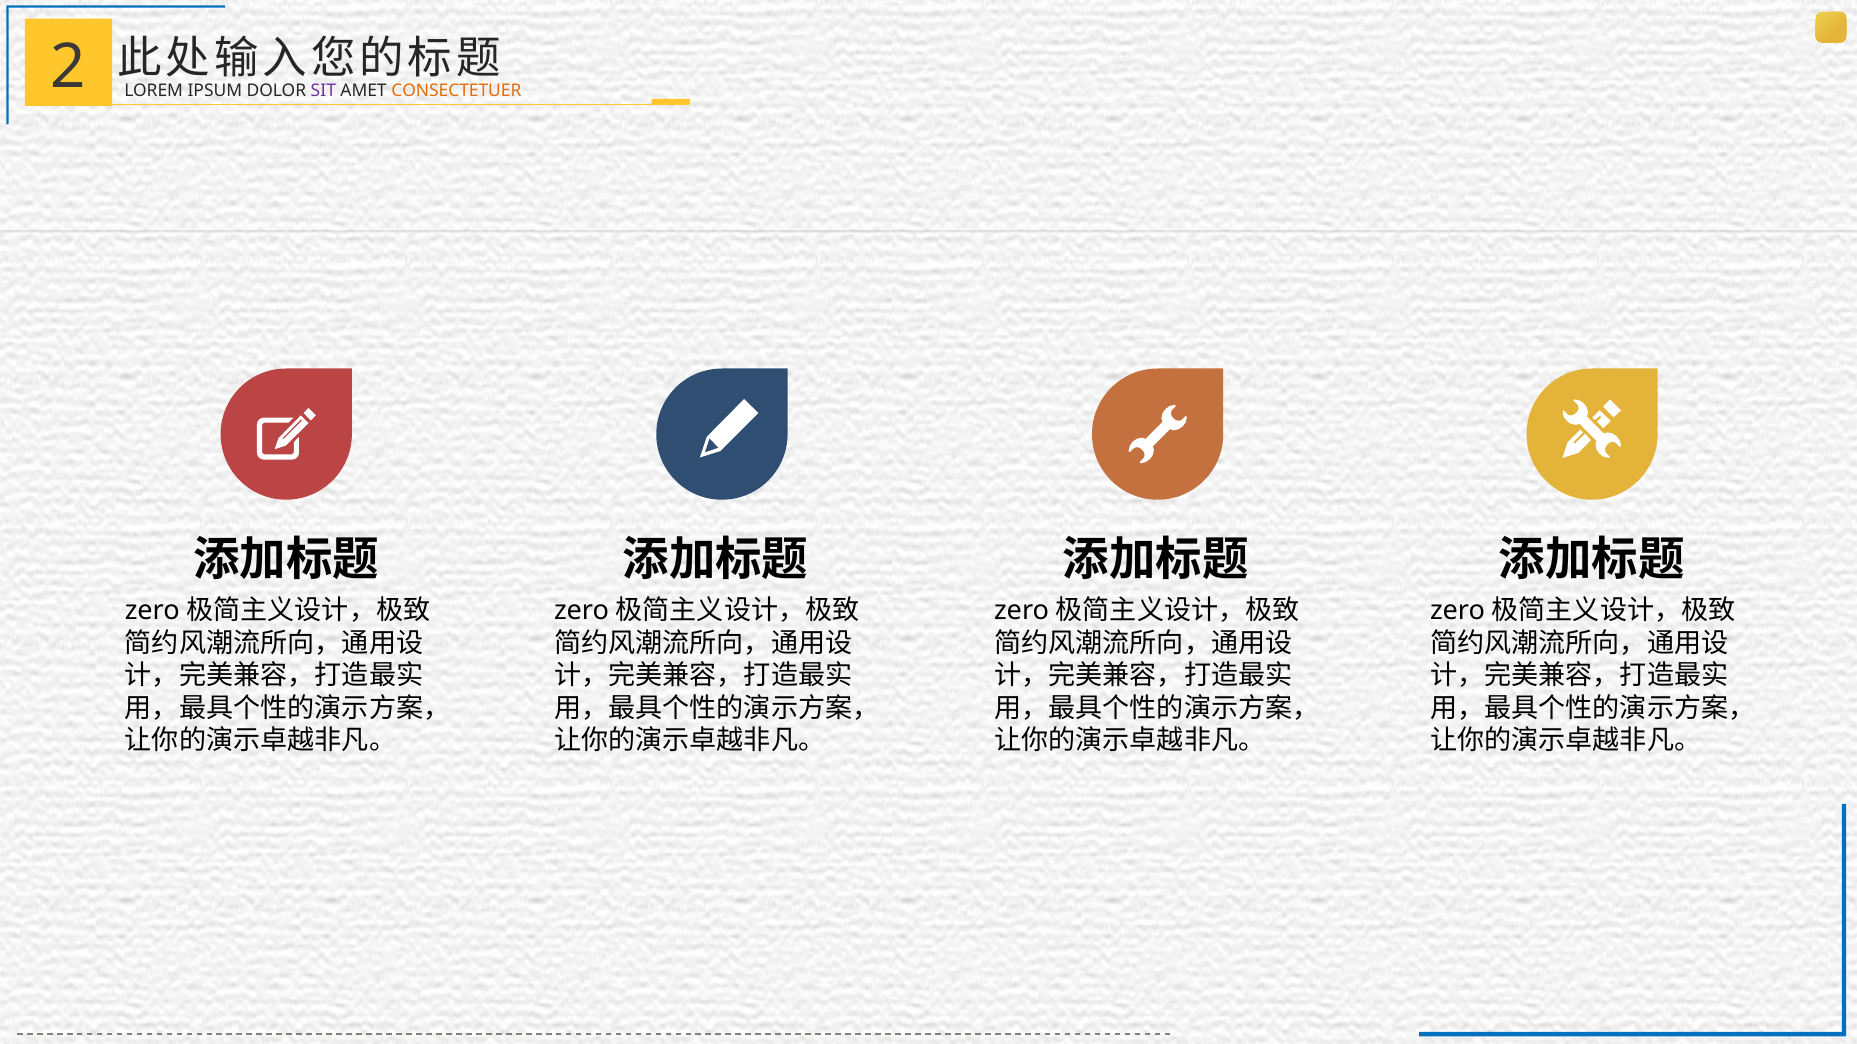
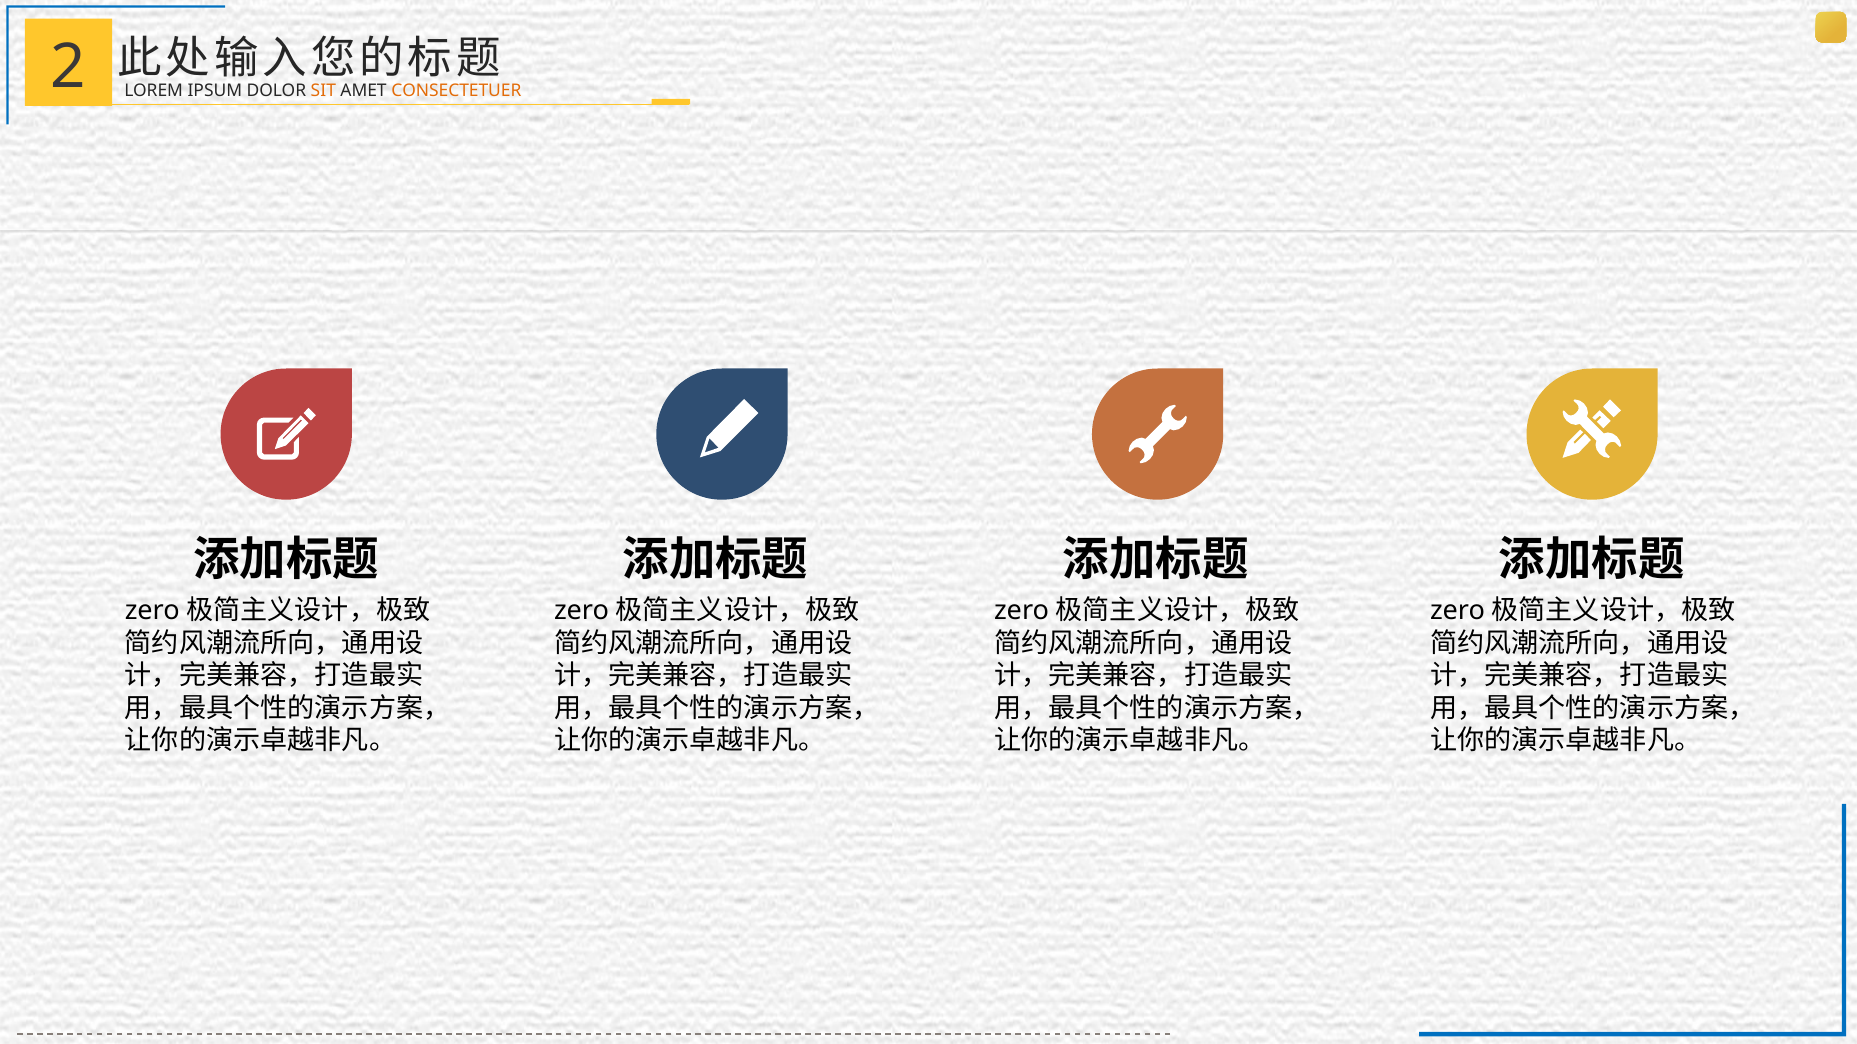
SIT colour: purple -> orange (323, 91)
